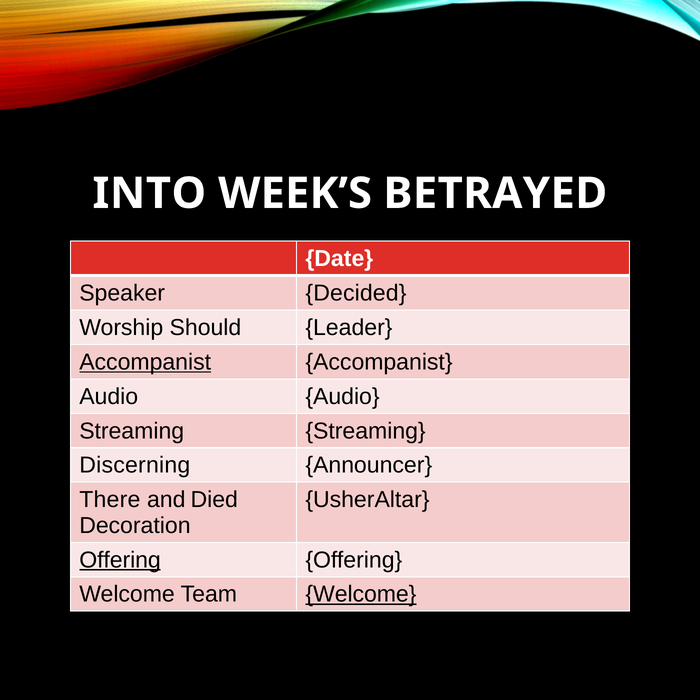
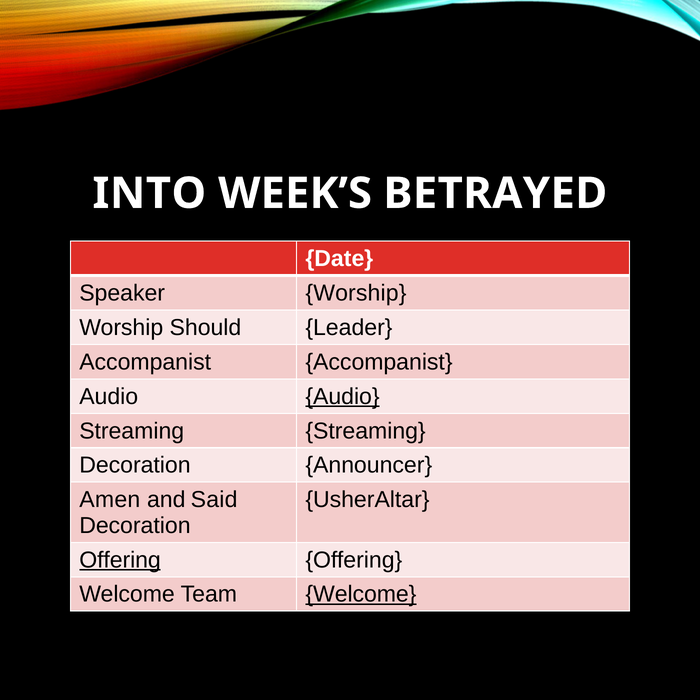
Speaker Decided: Decided -> Worship (356, 293)
Accompanist underline: present -> none (145, 362)
Audio underline: none -> present (343, 396)
Discerning: Discerning -> Decoration (135, 465)
There: There -> Amen (110, 500)
Died: Died -> Said (214, 500)
